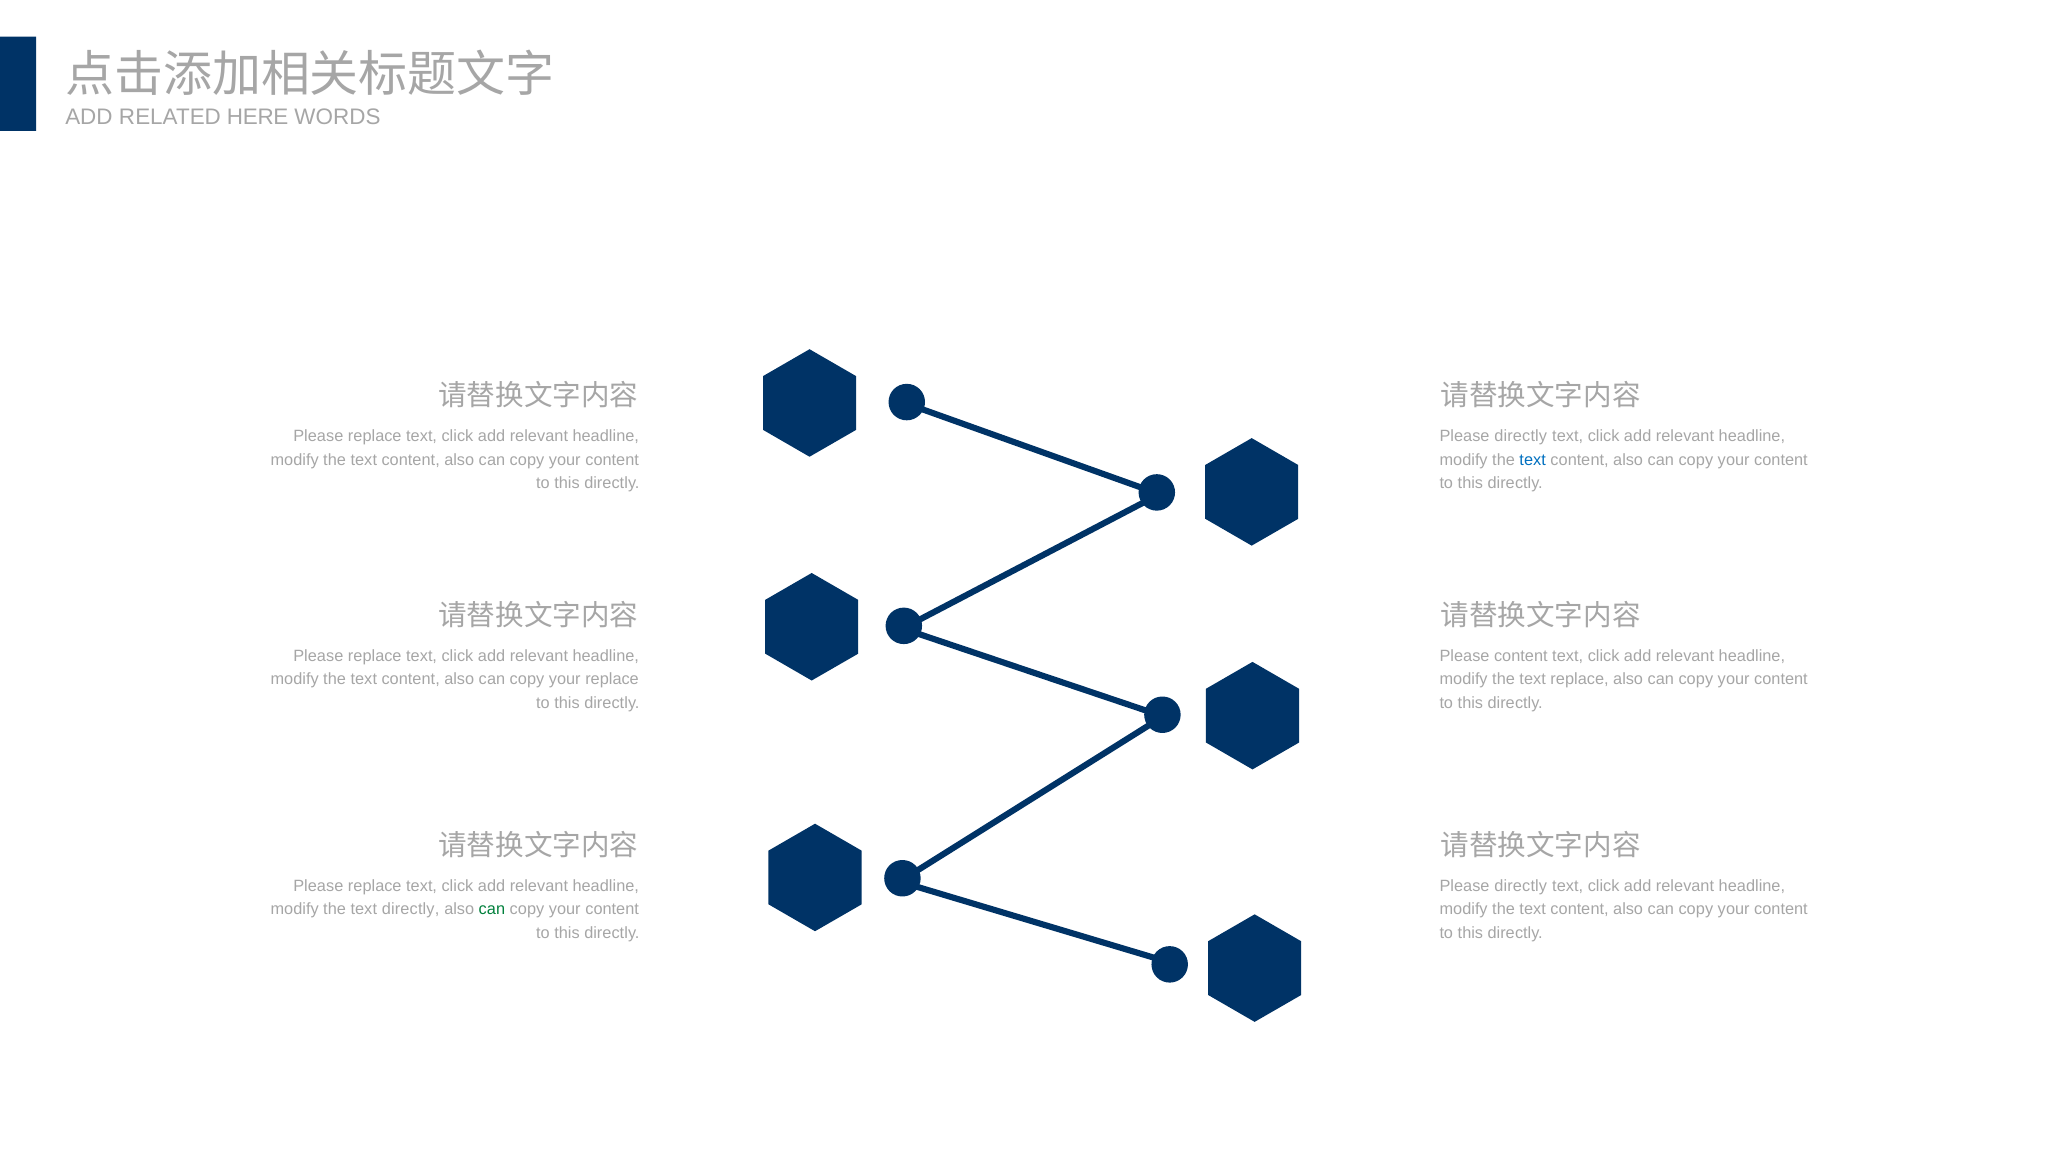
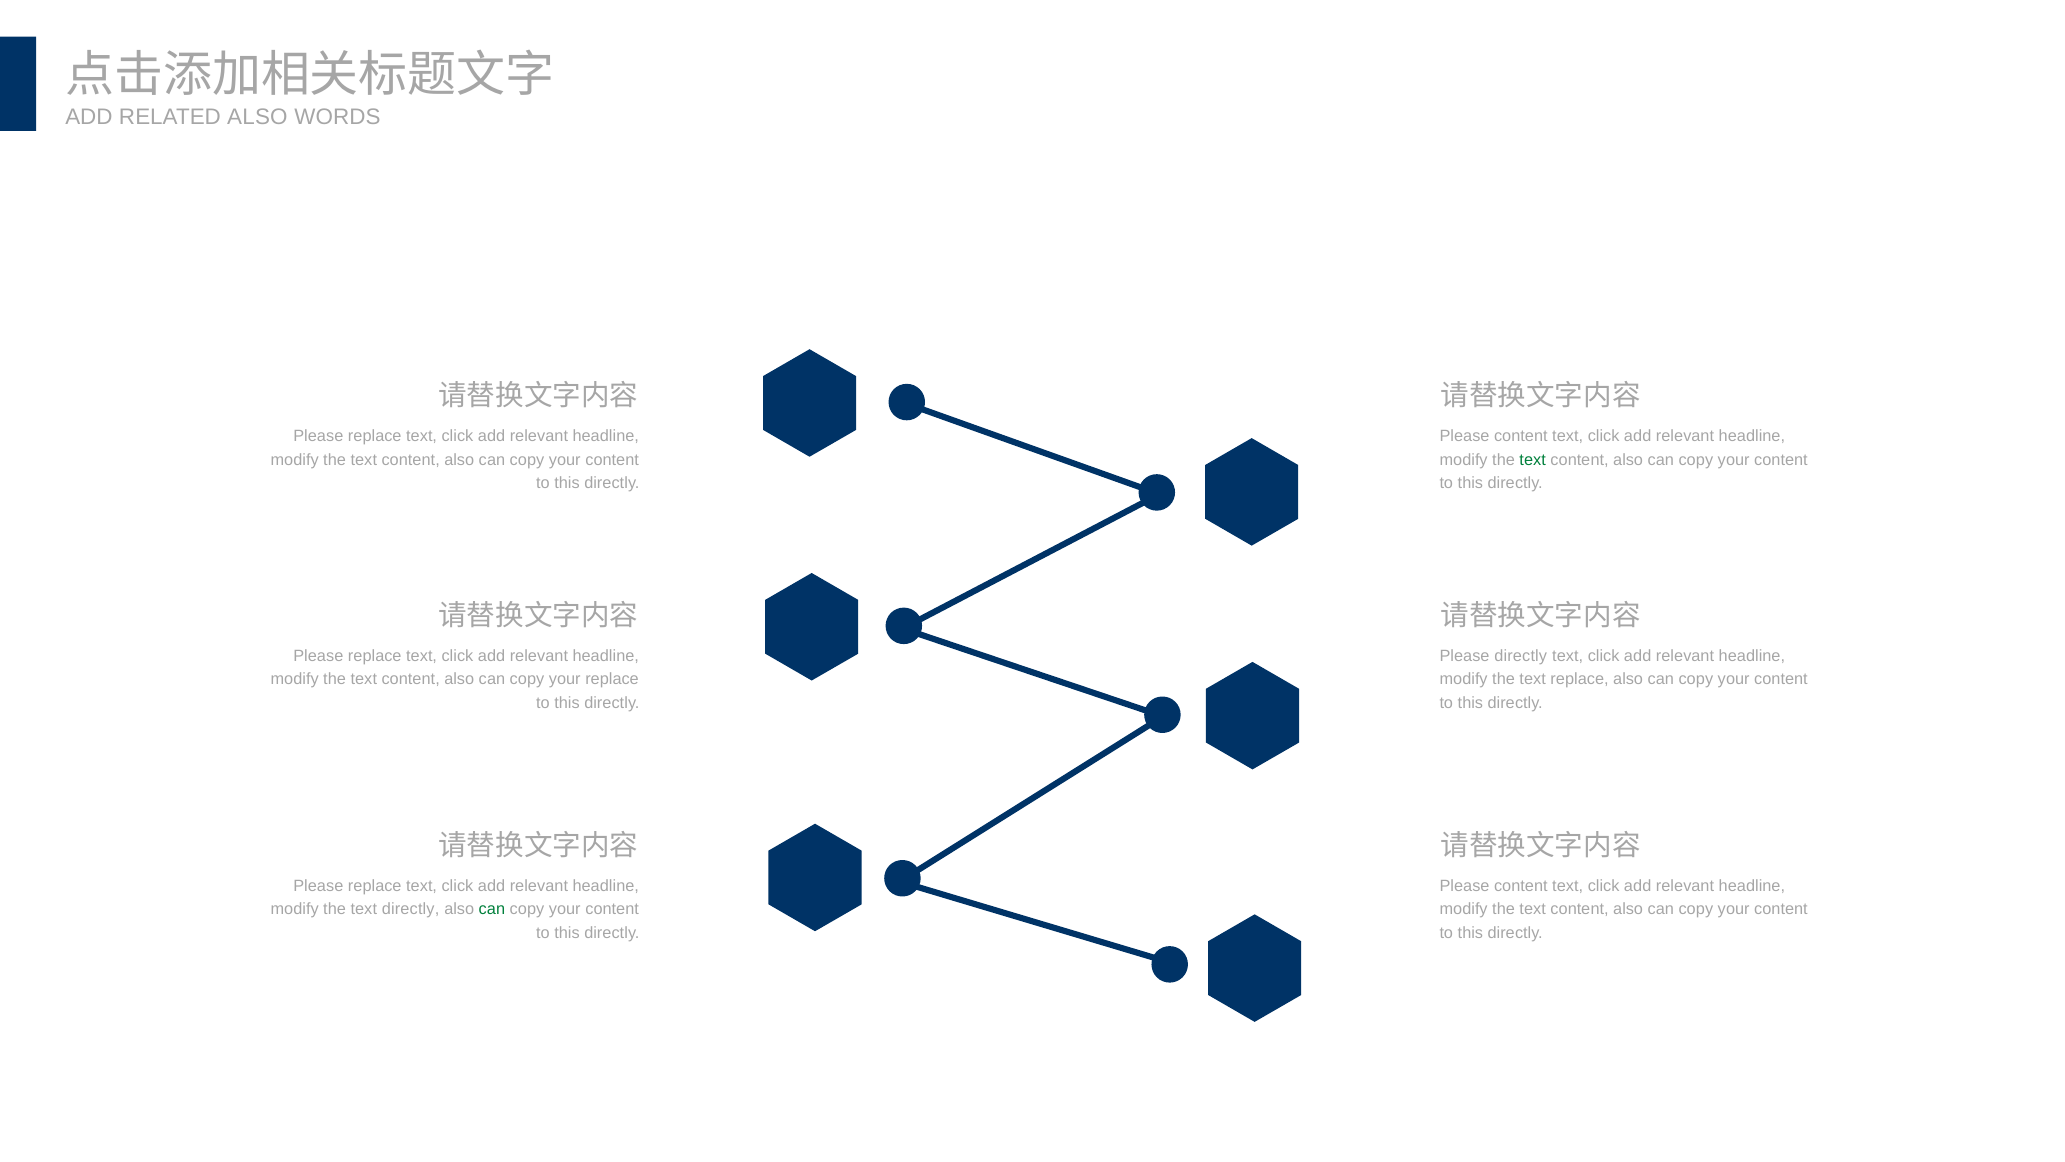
RELATED HERE: HERE -> ALSO (257, 117)
directly: directly -> content (1521, 436)
text colour: blue -> green (1533, 459)
Please content: content -> directly (1521, 656)
directly: directly -> content (1521, 886)
